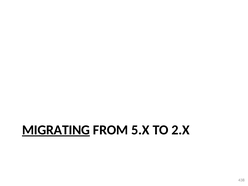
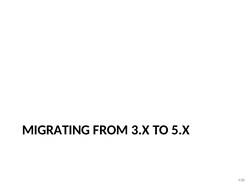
MIGRATING underline: present -> none (56, 130)
5.X: 5.X -> 3.X (140, 130)
2.X: 2.X -> 5.X (181, 130)
